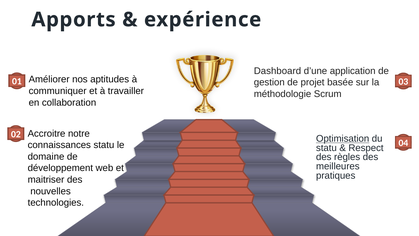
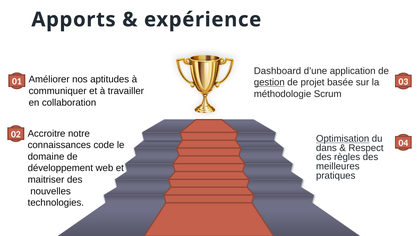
gestion underline: none -> present (269, 82)
connaissances statu: statu -> code (104, 145)
statu: statu -> dans (326, 148)
